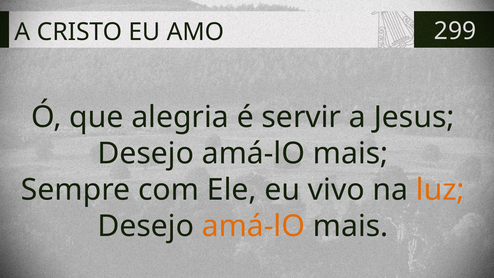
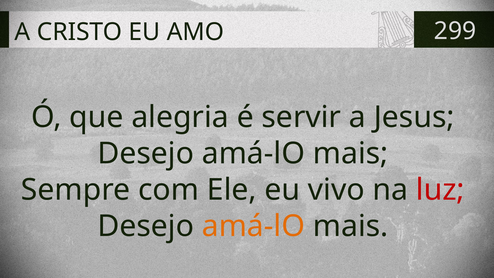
luz colour: orange -> red (440, 190)
